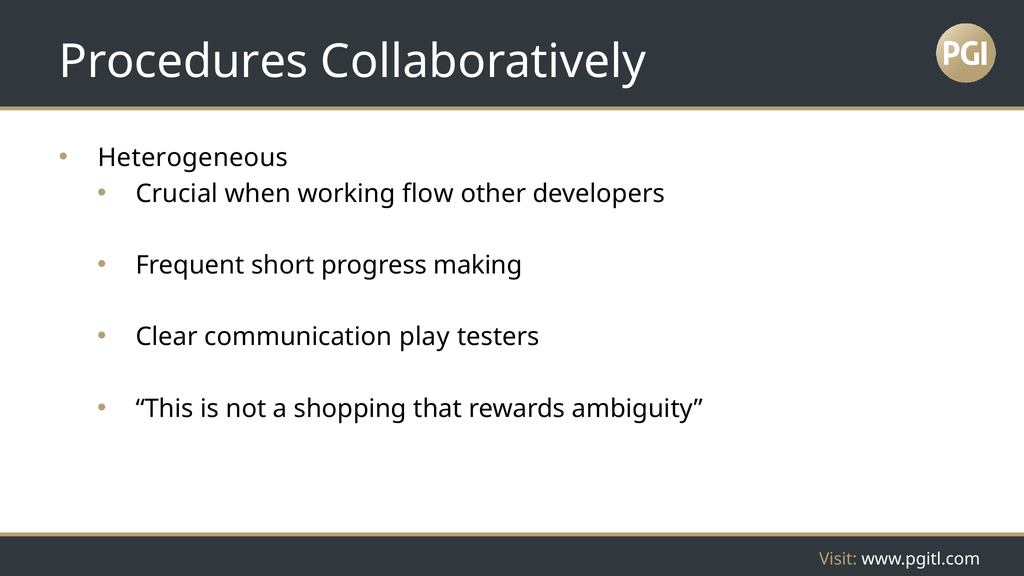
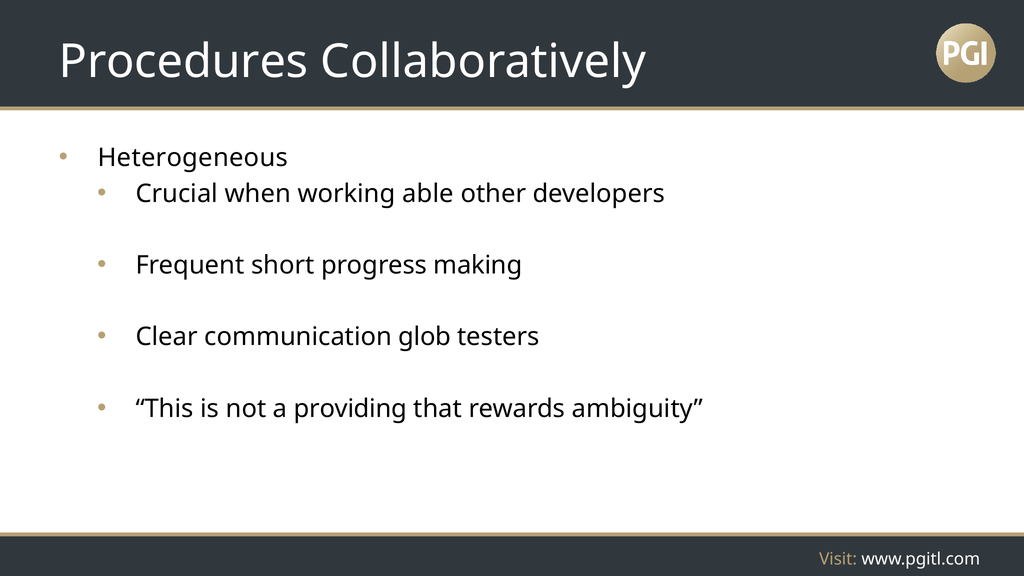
flow: flow -> able (428, 194)
play: play -> glob (425, 337)
shopping: shopping -> providing (350, 409)
